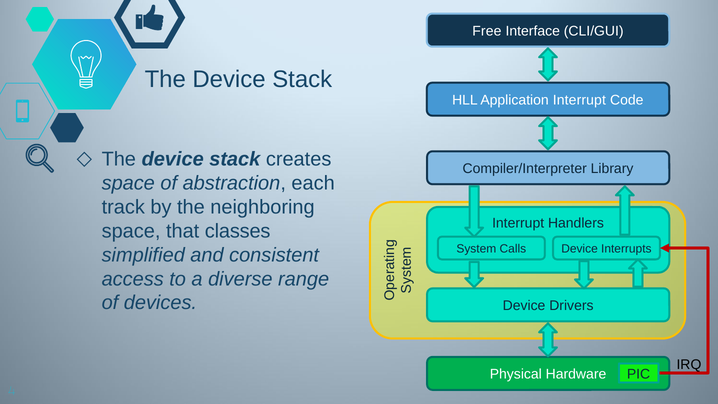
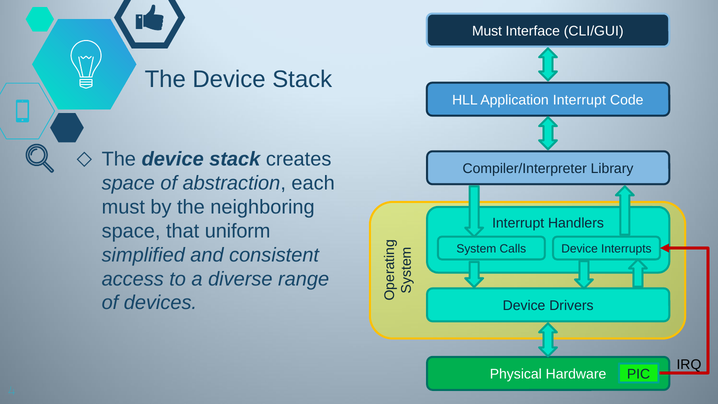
Free: Free -> Must (487, 31)
track: track -> must (123, 207)
classes: classes -> uniform (238, 231)
